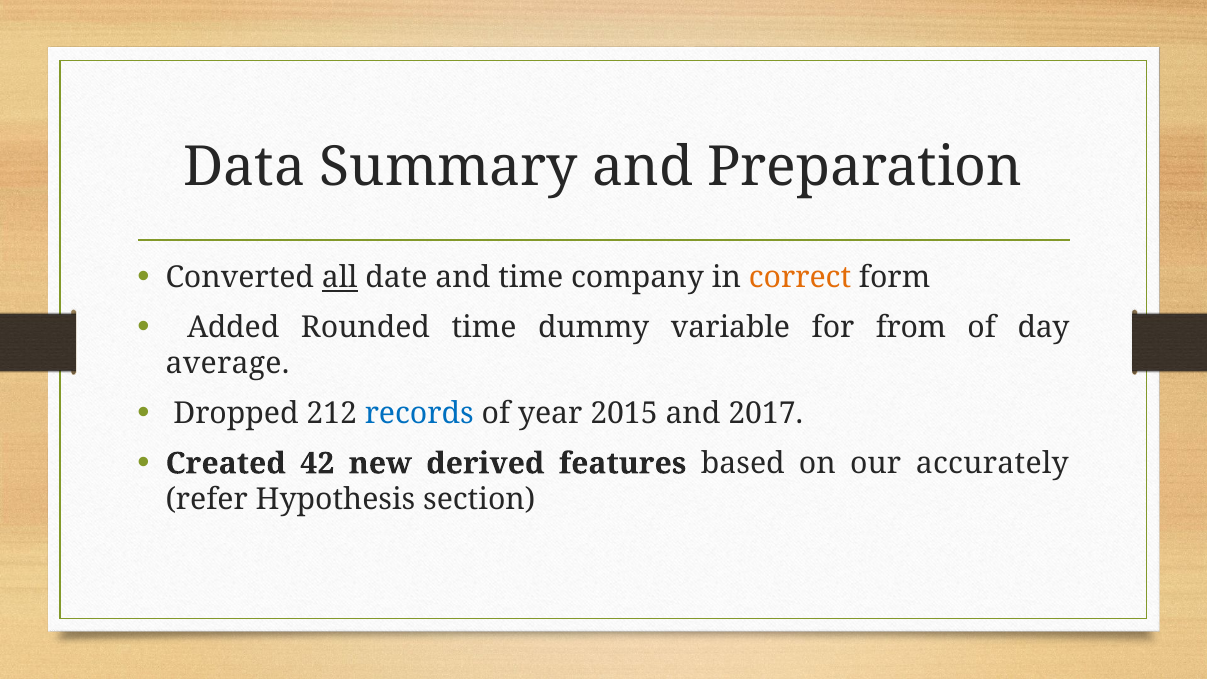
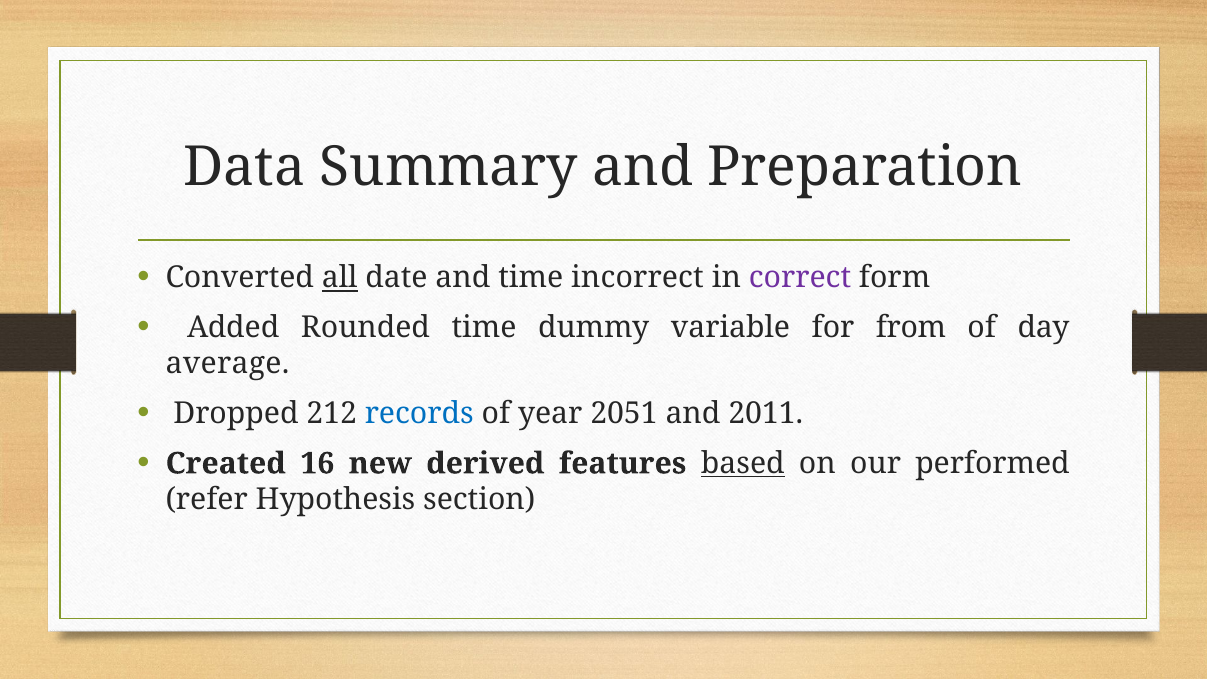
company: company -> incorrect (637, 278)
correct colour: orange -> purple (800, 278)
2015: 2015 -> 2051 (624, 414)
2017: 2017 -> 2011 (766, 414)
42: 42 -> 16 (317, 463)
based underline: none -> present (743, 463)
accurately: accurately -> performed (992, 463)
